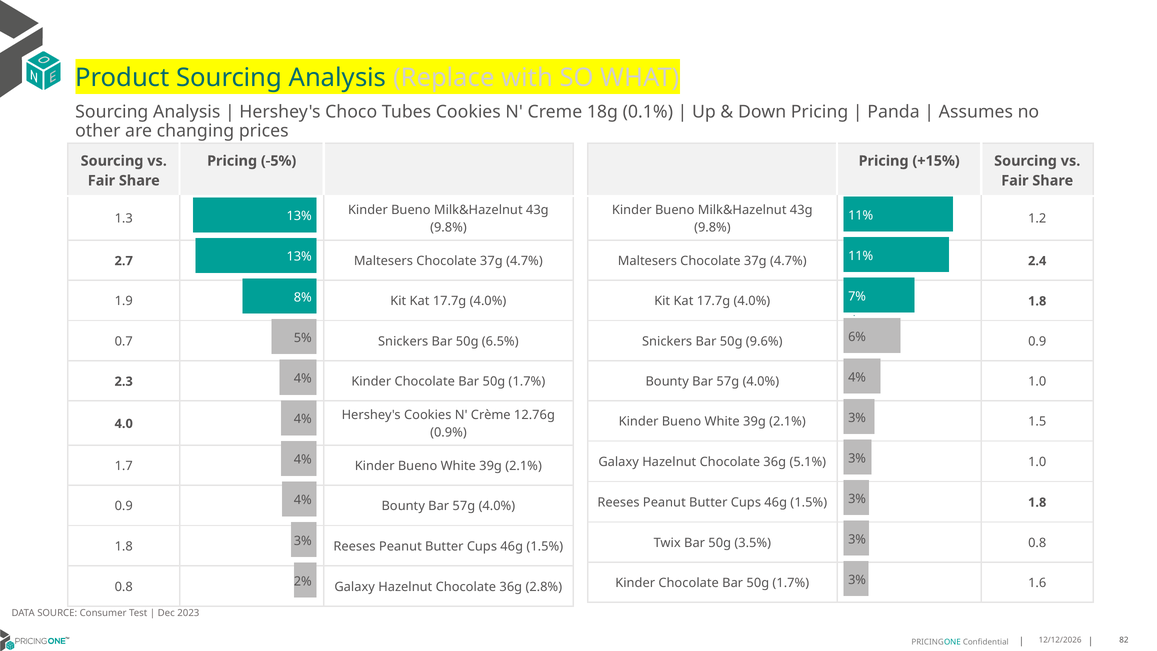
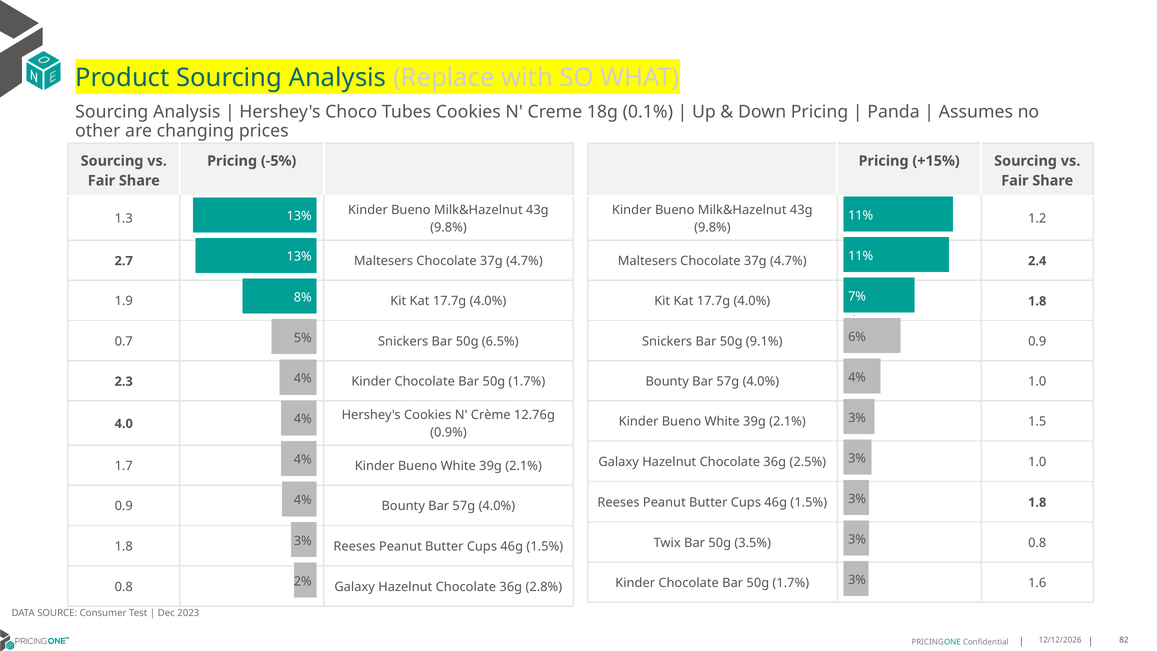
9.6%: 9.6% -> 9.1% (764, 341)
5.1%: 5.1% -> 2.5% (808, 462)
